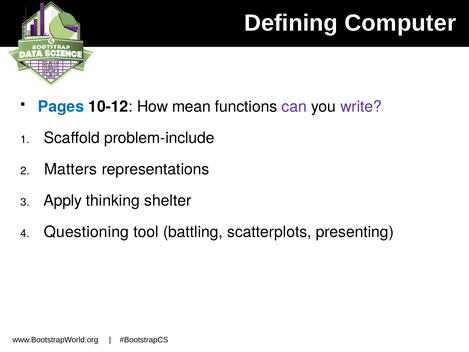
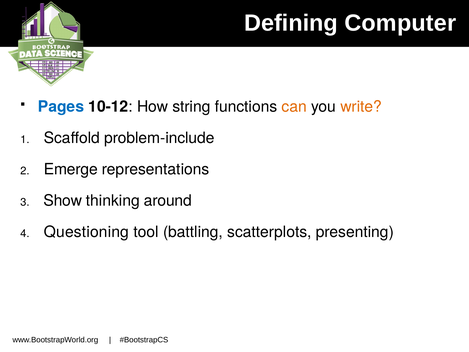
mean: mean -> string (191, 107)
can colour: purple -> orange (294, 107)
write colour: purple -> orange (361, 107)
Matters: Matters -> Emerge (71, 169)
Apply: Apply -> Show (63, 200)
shelter: shelter -> around (168, 200)
